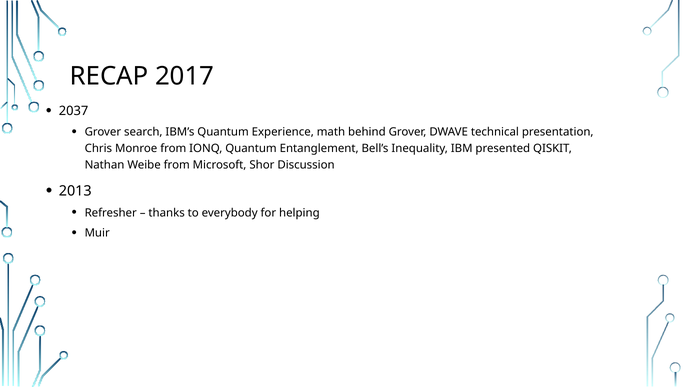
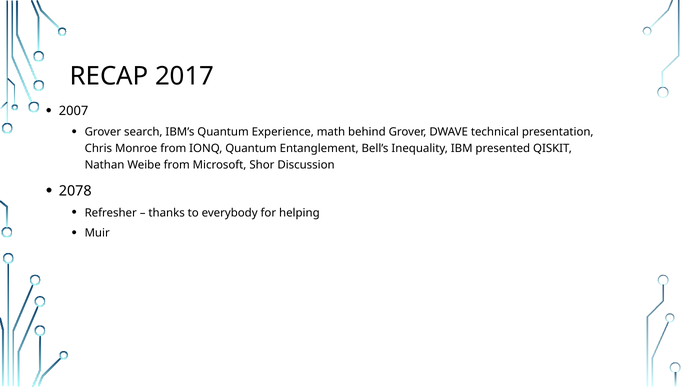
2037: 2037 -> 2007 (74, 111)
2013: 2013 -> 2078 (75, 192)
